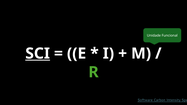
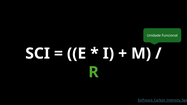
SCI underline: present -> none (38, 54)
